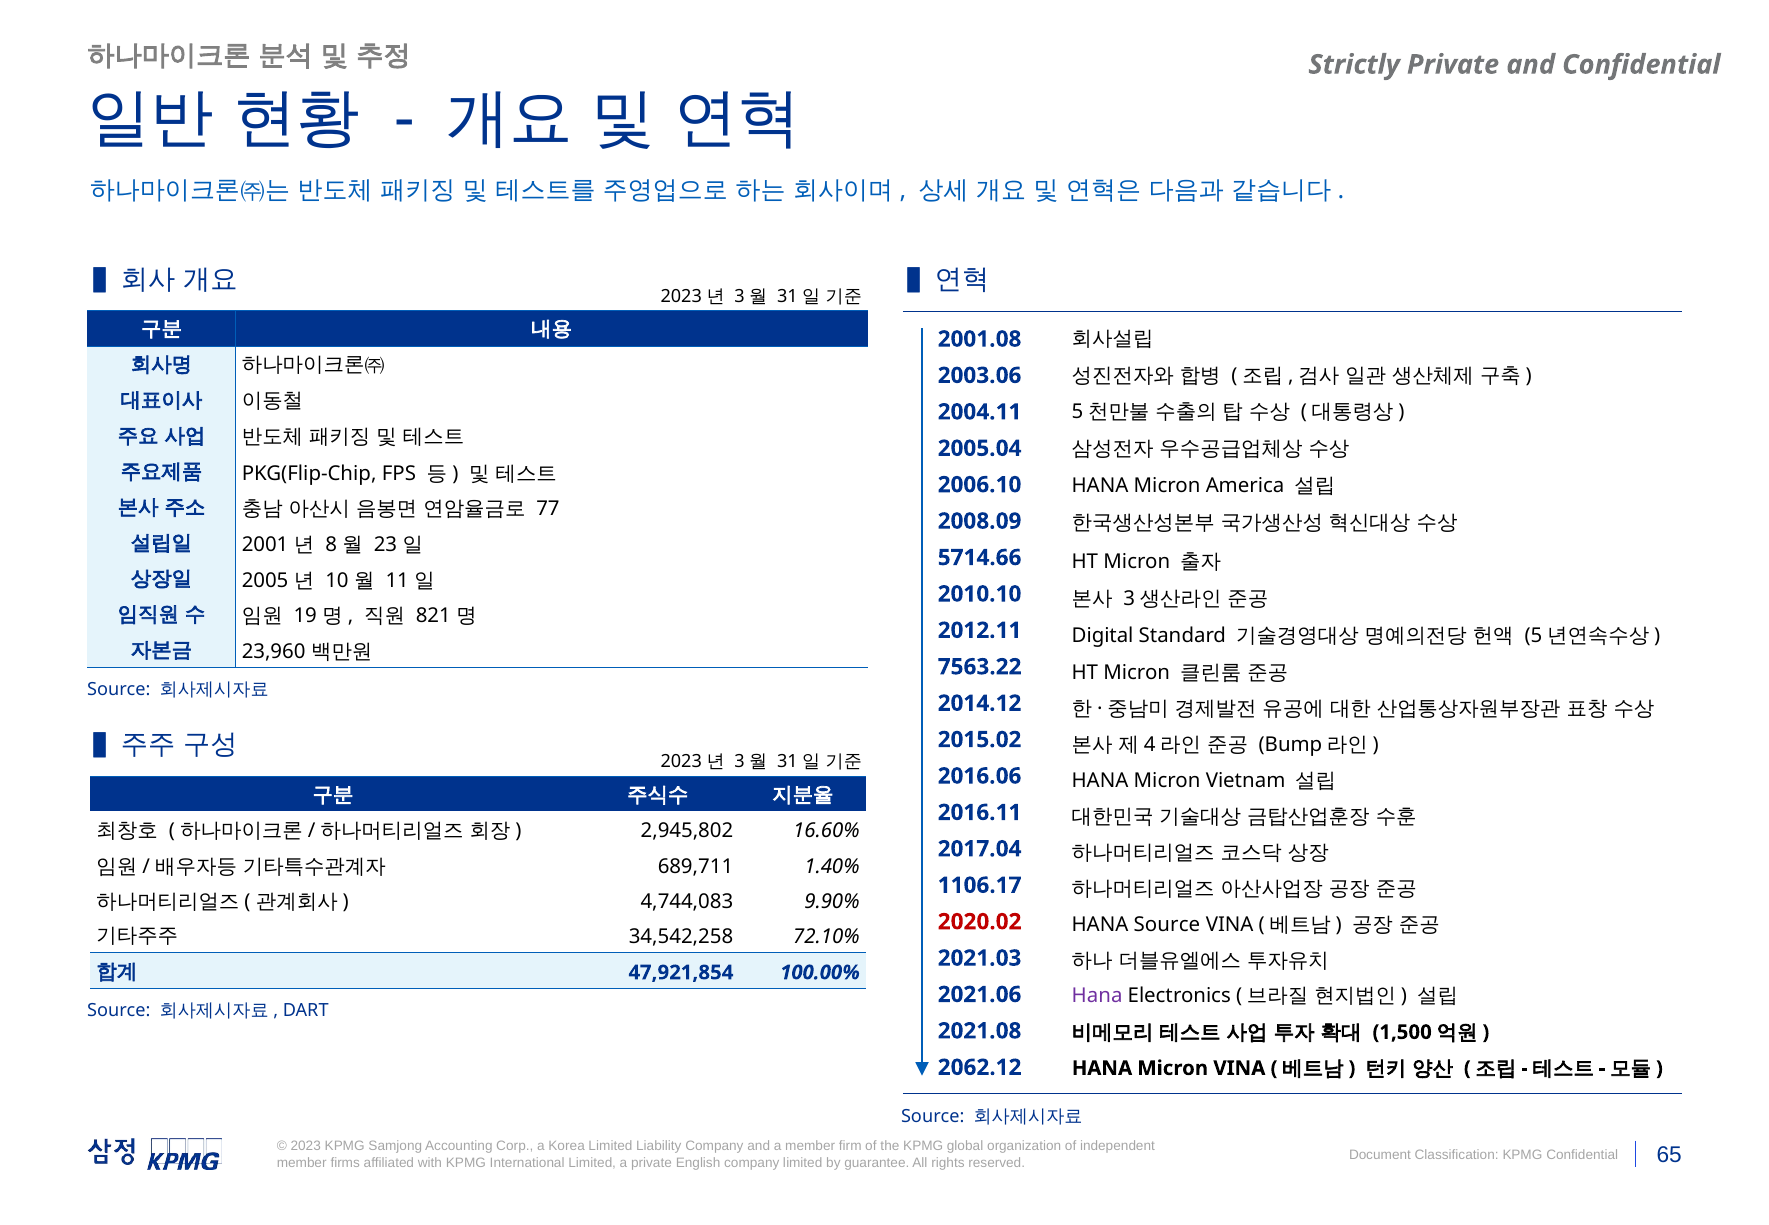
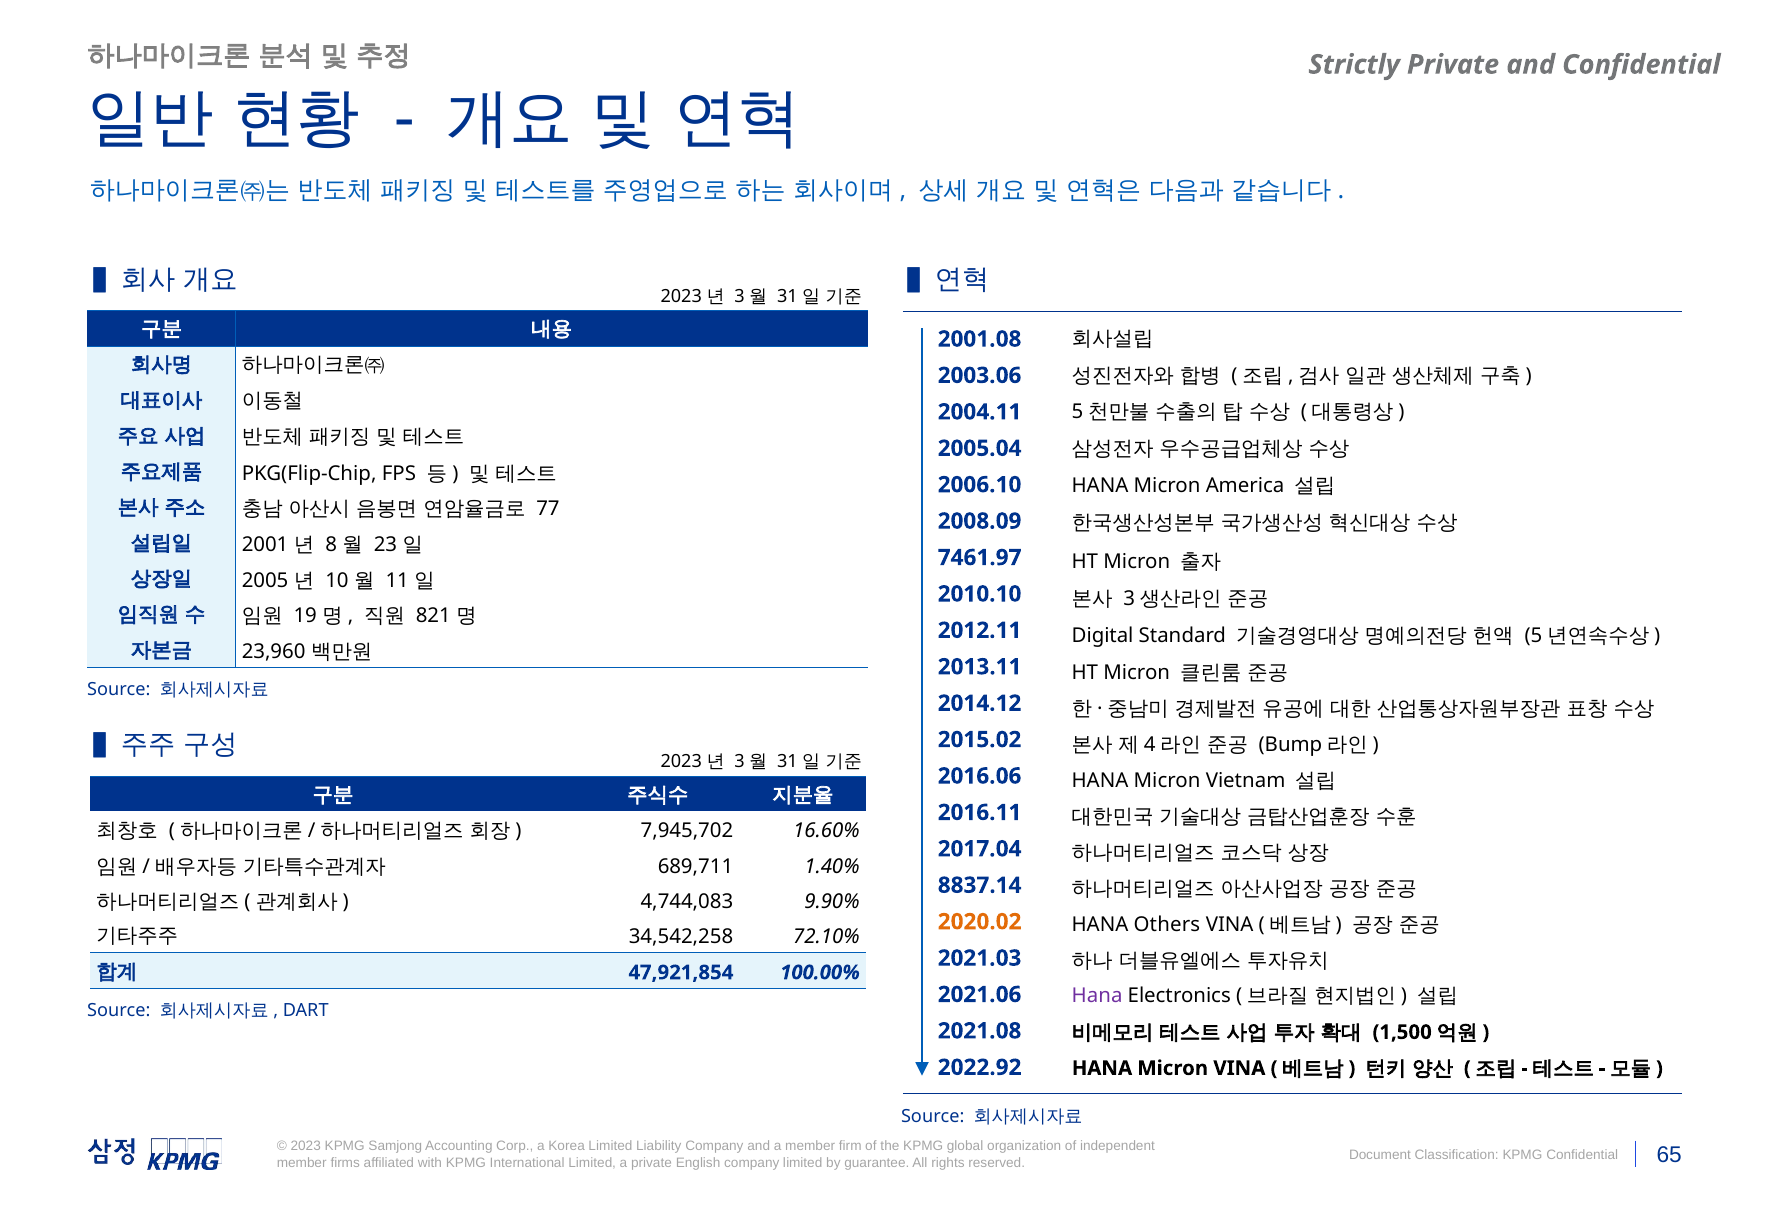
5714.66: 5714.66 -> 7461.97 (980, 557)
7563.22: 7563.22 -> 2013.11 (980, 667)
2,945,802: 2,945,802 -> 7,945,702 (687, 831)
1106.17: 1106.17 -> 8837.14 (980, 885)
2020.02 colour: red -> orange (980, 922)
HANA Source: Source -> Others (1167, 924)
2062.12: 2062.12 -> 2022.92 (980, 1067)
